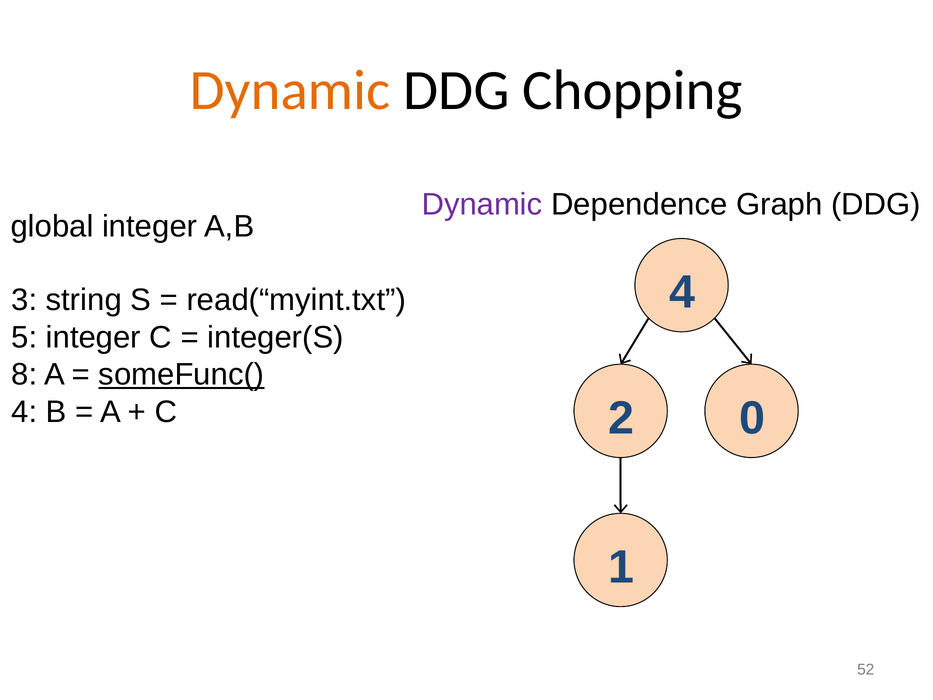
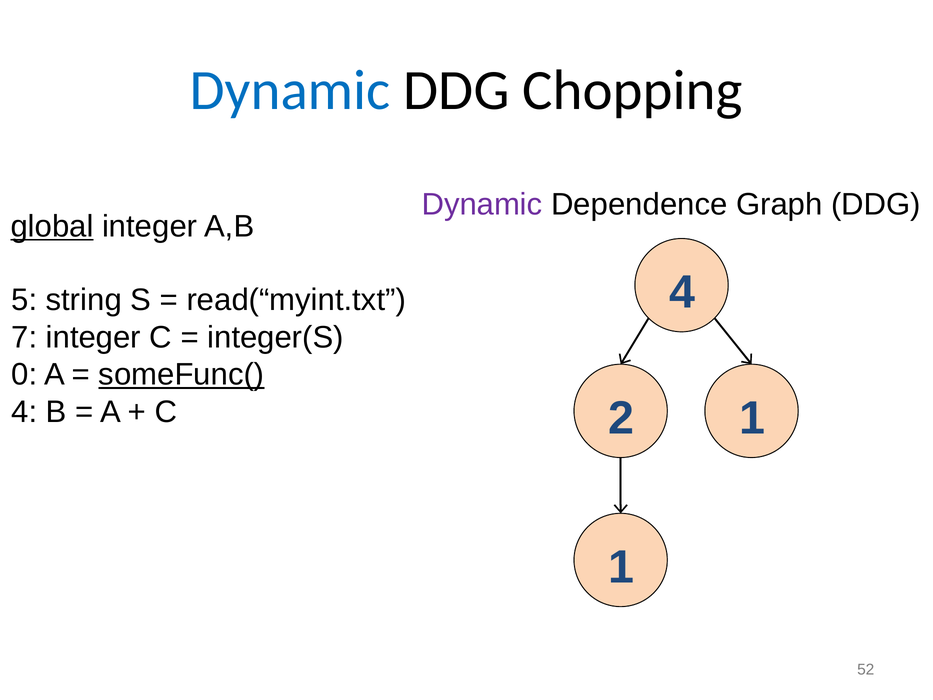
Dynamic colour: orange -> blue (290, 90)
global underline: none -> present (52, 226)
3: 3 -> 5 (24, 300)
5: 5 -> 7 (24, 337)
8: 8 -> 0 (24, 375)
2 0: 0 -> 1 (752, 418)
